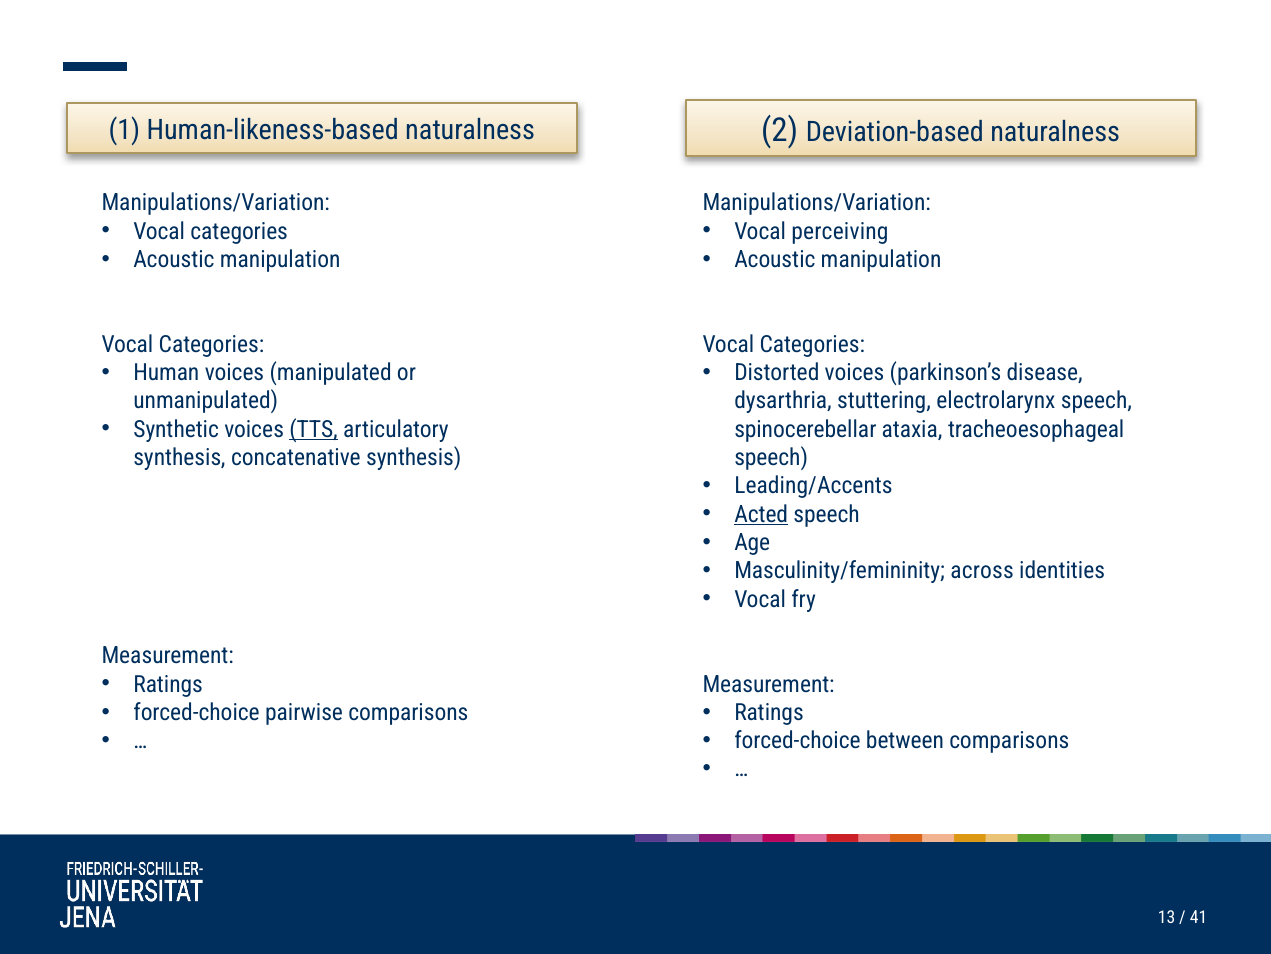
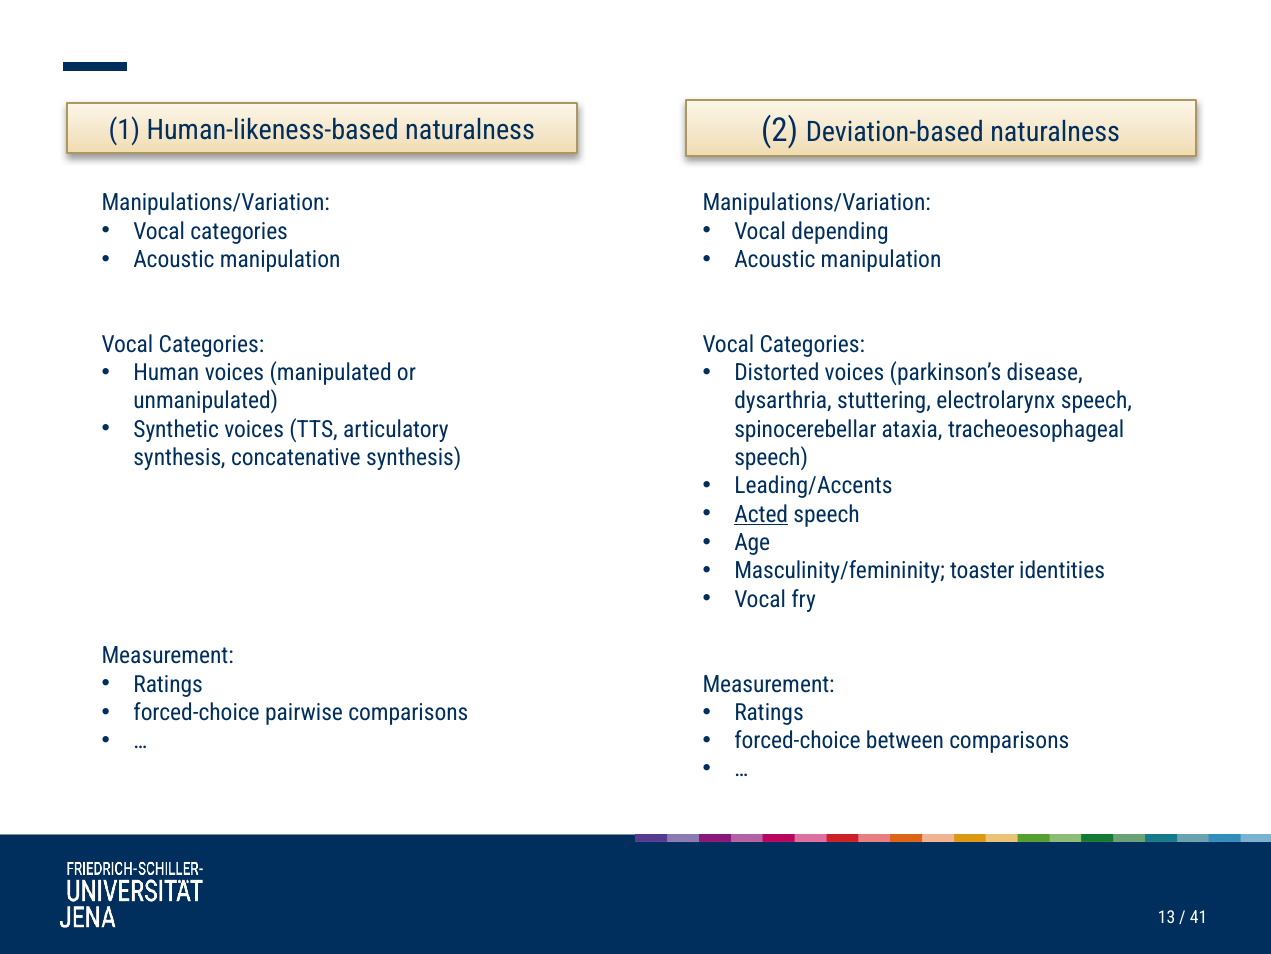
perceiving: perceiving -> depending (840, 231)
TTS underline: present -> none (314, 429)
across: across -> toaster (982, 571)
